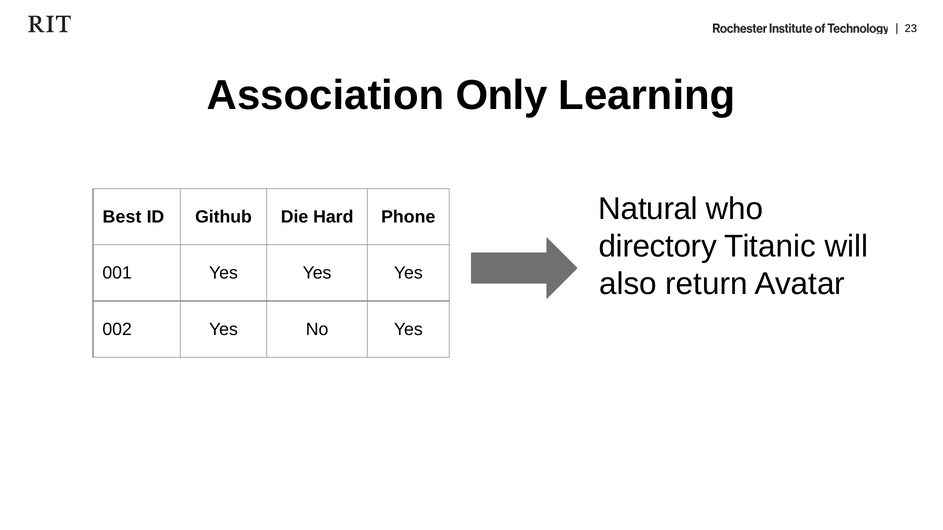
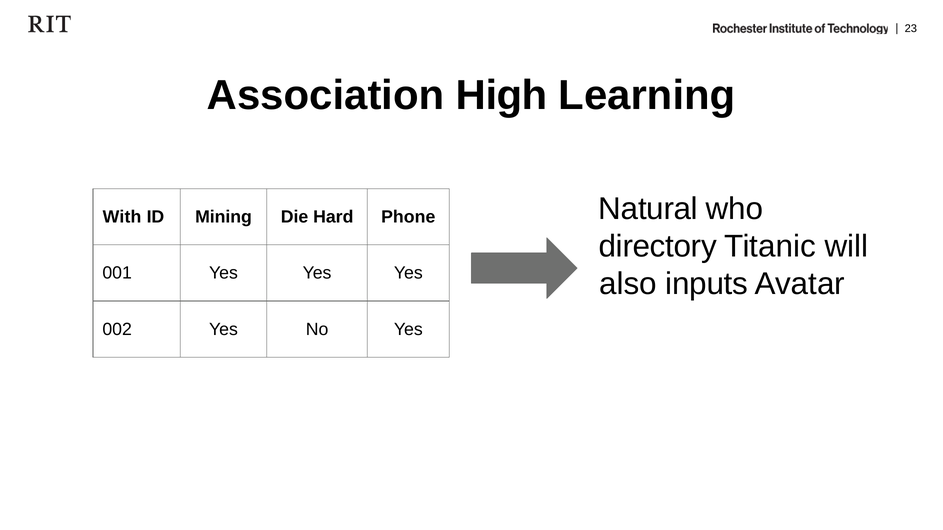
Only: Only -> High (502, 96)
Best: Best -> With (122, 217)
Github: Github -> Mining (223, 217)
return: return -> inputs (707, 284)
